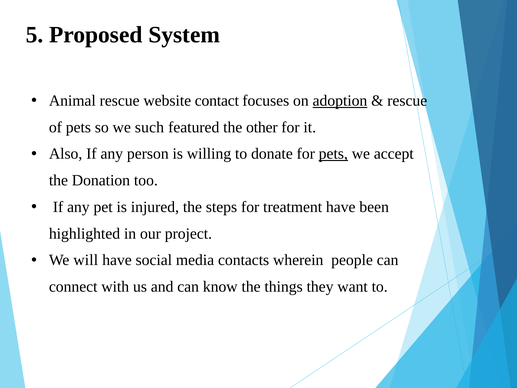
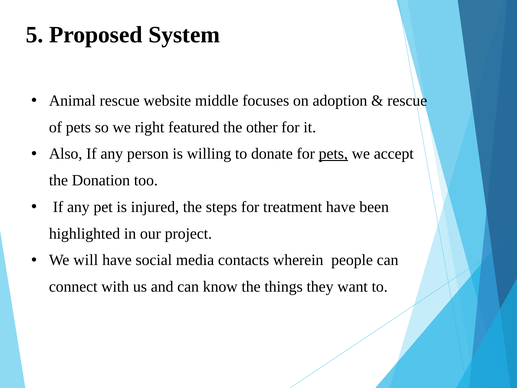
contact: contact -> middle (217, 101)
adoption underline: present -> none (340, 101)
such: such -> right (150, 127)
